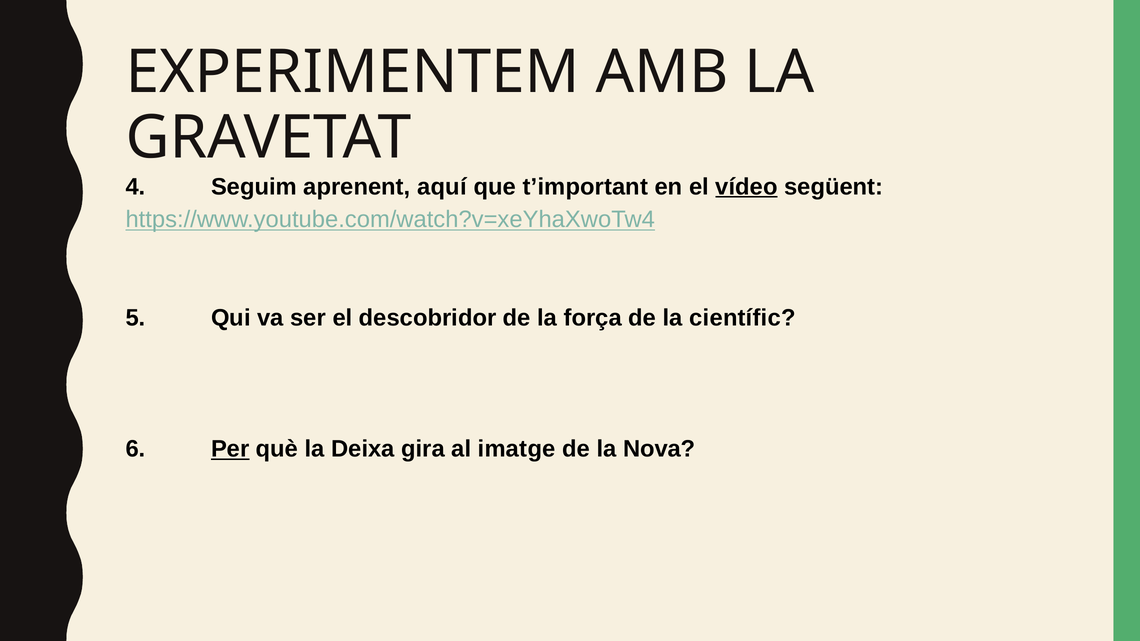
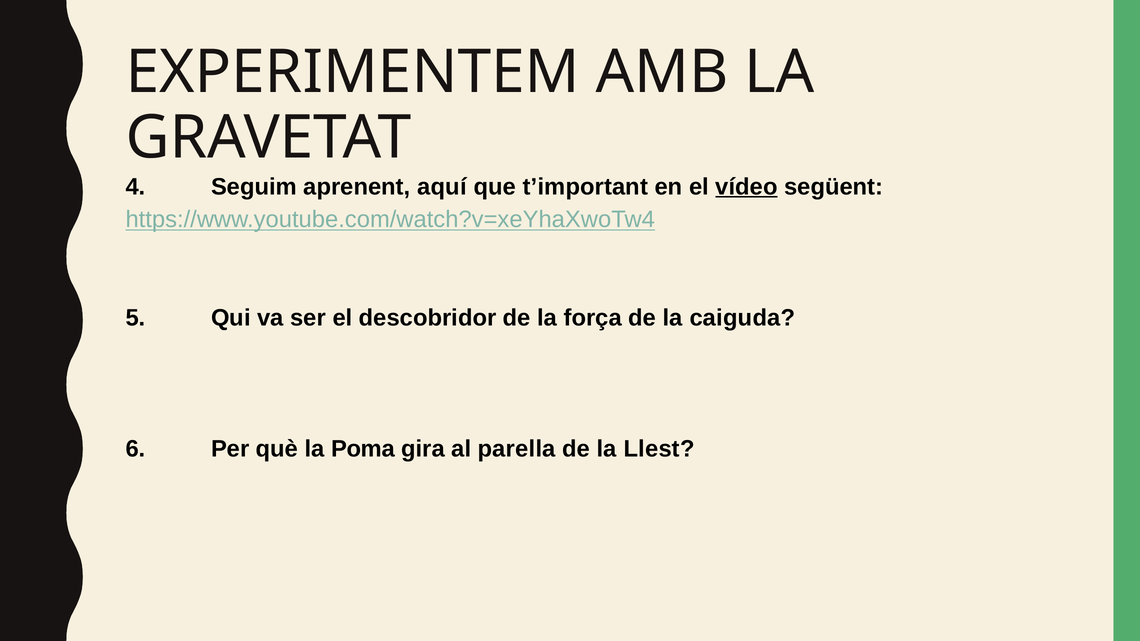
científic: científic -> caiguda (742, 318)
Per underline: present -> none (230, 449)
Deixa: Deixa -> Poma (363, 449)
imatge: imatge -> parella (517, 449)
Nova: Nova -> Llest (659, 449)
